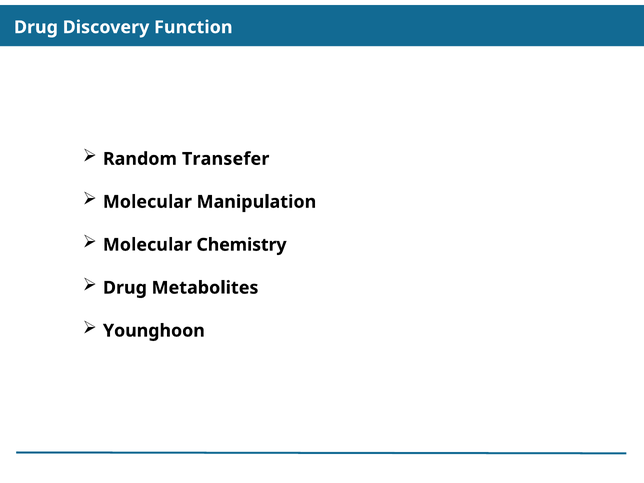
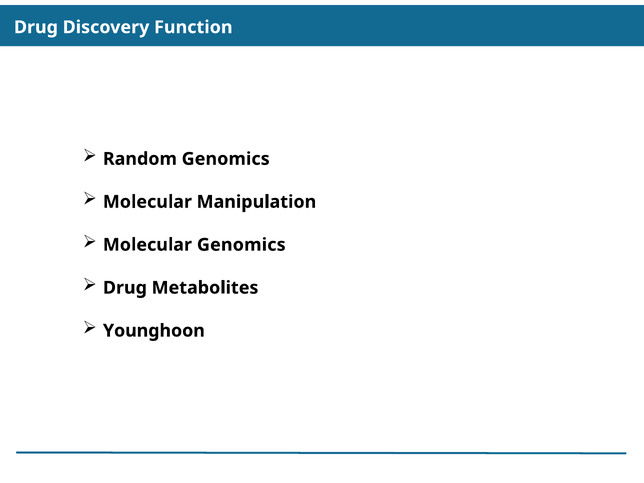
Random Transefer: Transefer -> Genomics (226, 159)
Molecular Chemistry: Chemistry -> Genomics (241, 245)
